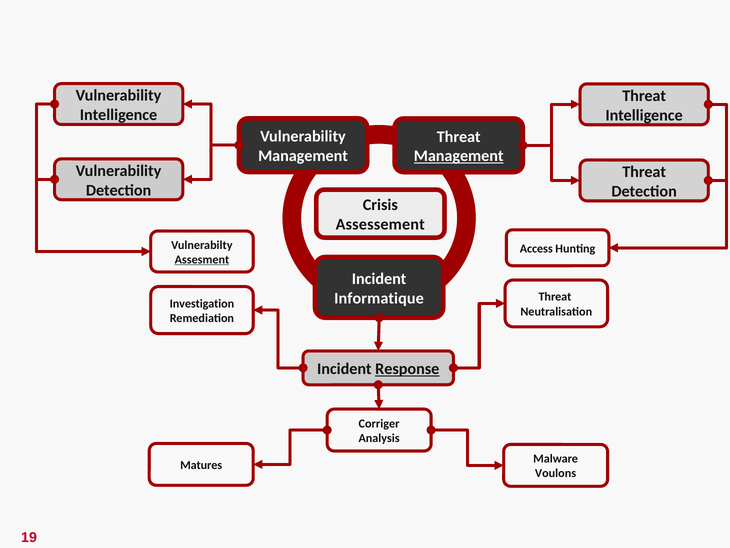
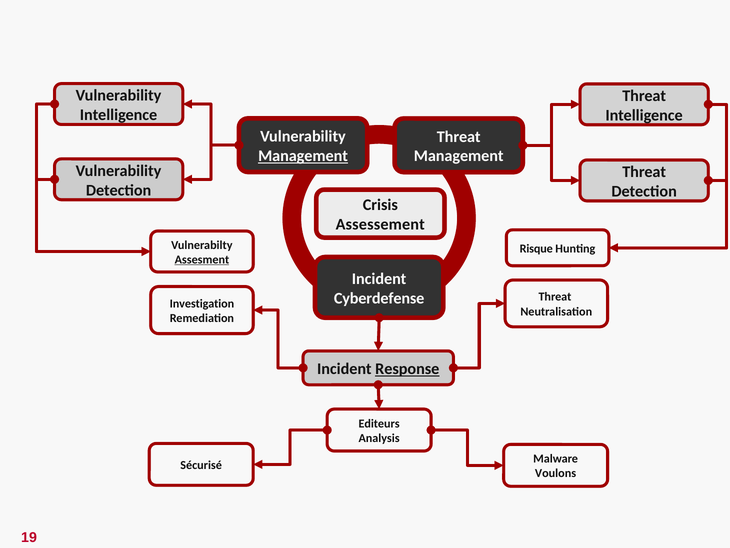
Management underline: none -> present (303, 156)
Management underline: present -> none (459, 156)
Access: Access -> Risque (536, 248)
Informatique: Informatique -> Cyberdefense (379, 298)
Corriger: Corriger -> Editeurs (379, 423)
Matures: Matures -> Sécurisé (201, 465)
